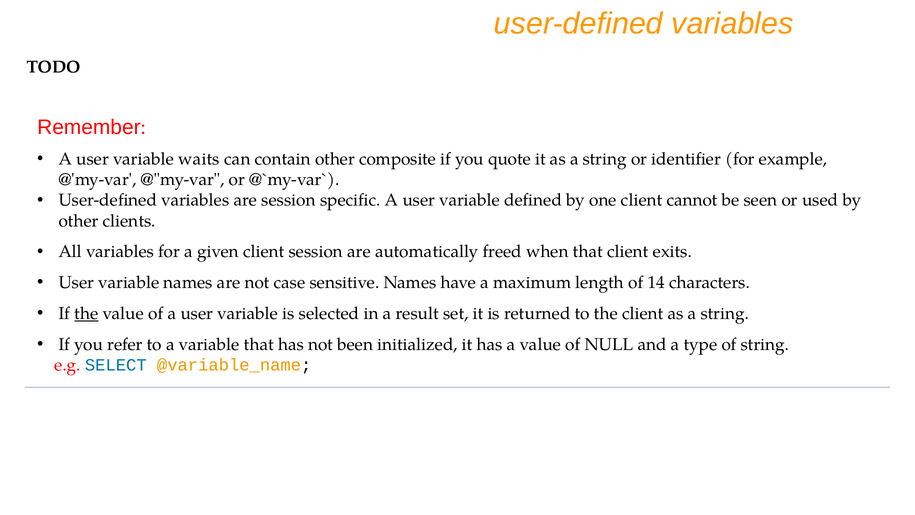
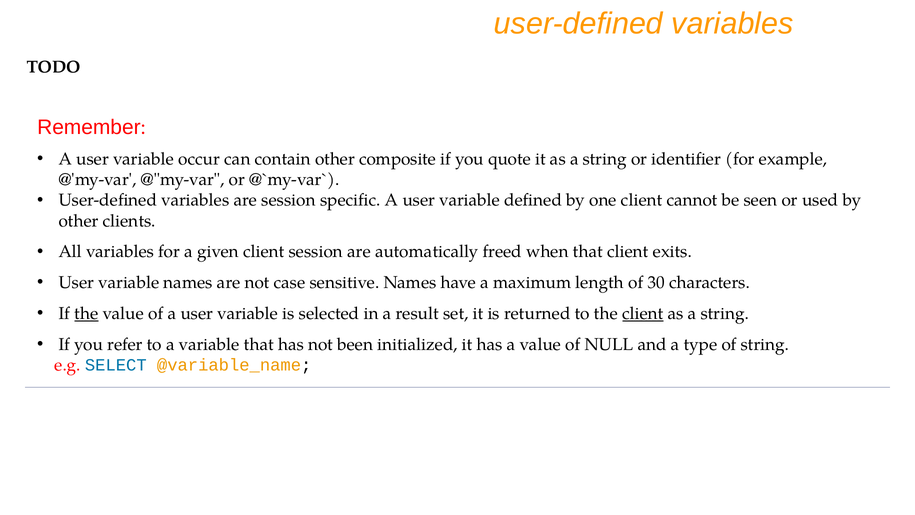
waits: waits -> occur (199, 159)
14: 14 -> 30 (656, 283)
client underline: none -> present (643, 313)
